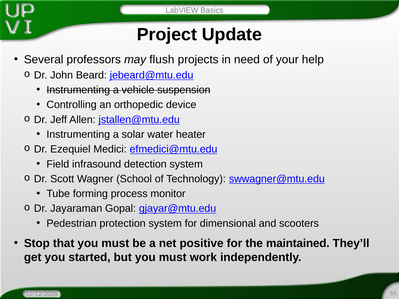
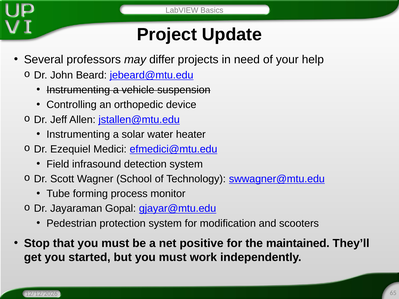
flush: flush -> differ (162, 60)
dimensional: dimensional -> modification (228, 224)
